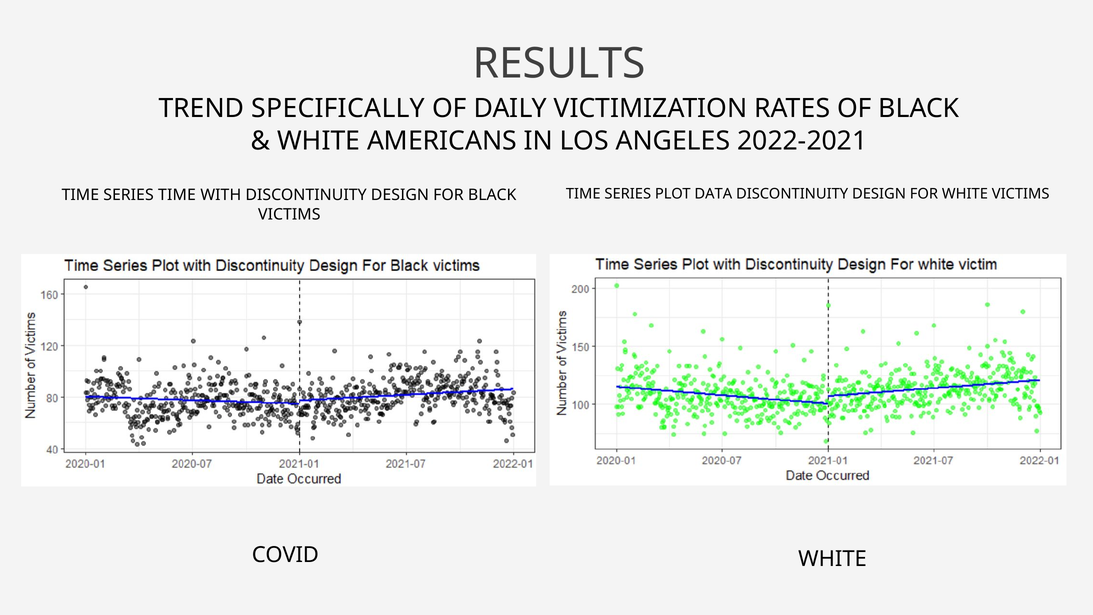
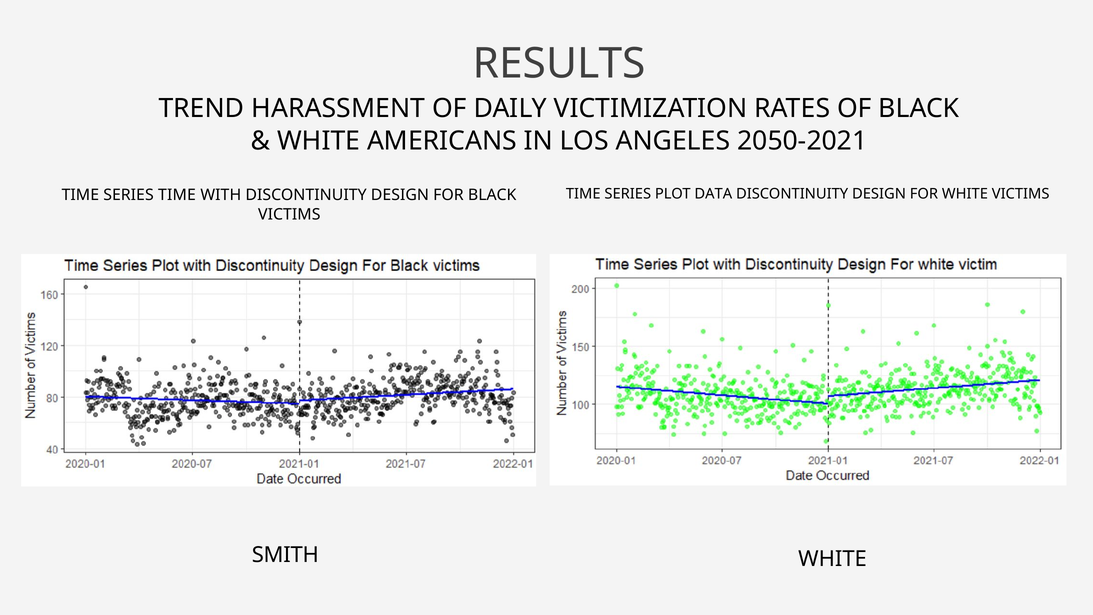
SPECIFICALLY: SPECIFICALLY -> HARASSMENT (338, 109)
2022-2021: 2022-2021 -> 2050-2021 (802, 141)
COVID: COVID -> SMITH (285, 555)
